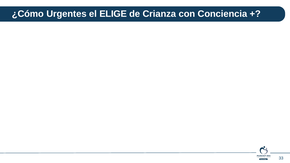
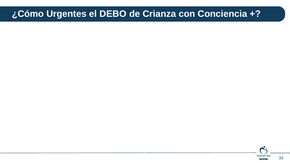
ELIGE: ELIGE -> DEBO (113, 14)
